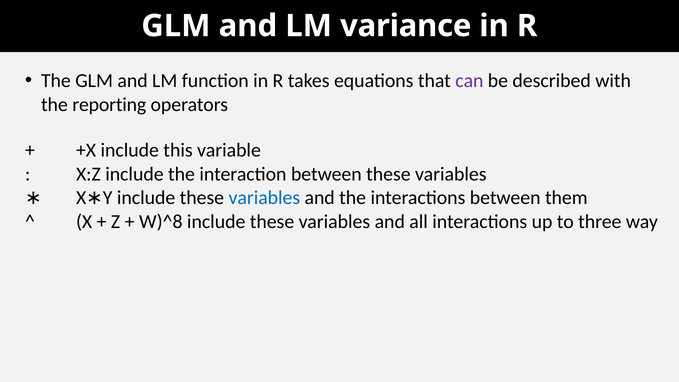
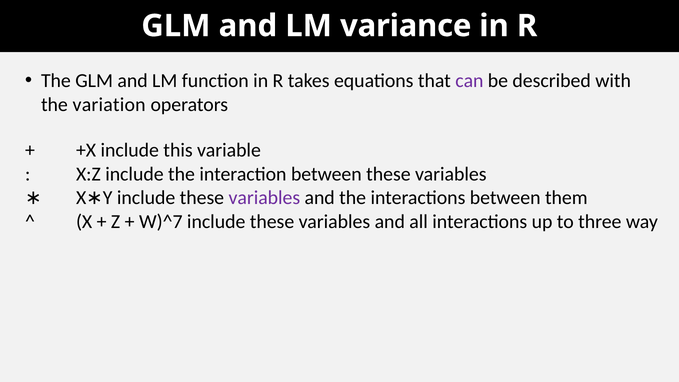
reporting: reporting -> variation (109, 104)
variables colour: blue -> purple (264, 198)
W)^8: W)^8 -> W)^7 (161, 222)
